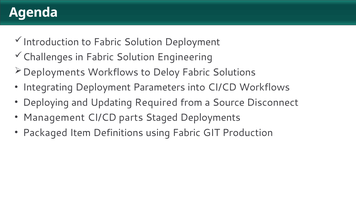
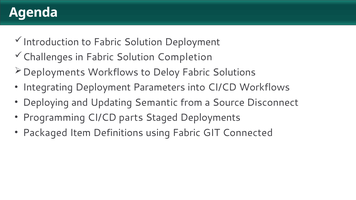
Engineering: Engineering -> Completion (185, 57)
Required: Required -> Semantic (156, 103)
Management: Management -> Programming (54, 118)
Production: Production -> Connected (248, 133)
